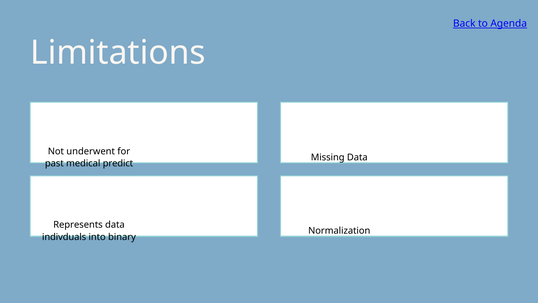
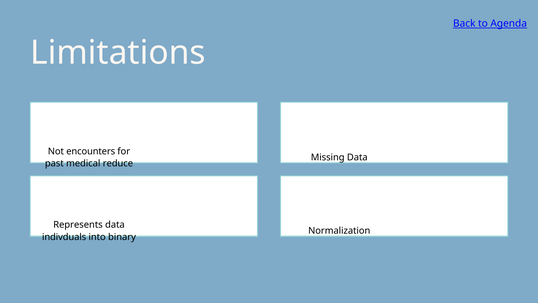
underwent: underwent -> encounters (91, 151)
predict: predict -> reduce (118, 163)
